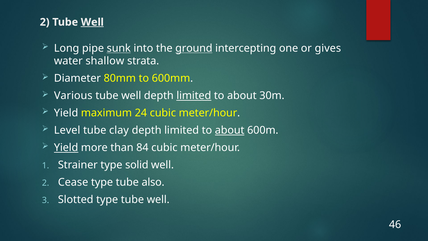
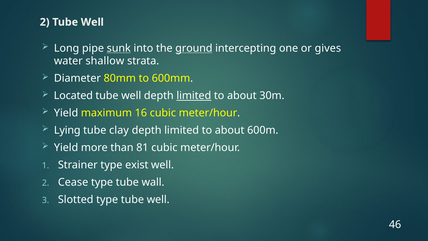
Well underline: present -> none (92, 22)
Various: Various -> Located (73, 96)
24: 24 -> 16 (141, 113)
Level: Level -> Lying (67, 130)
about underline: present -> none (230, 130)
Yield underline: present -> none (66, 148)
84: 84 -> 81 (142, 148)
solid: solid -> exist (137, 165)
also: also -> wall (153, 182)
